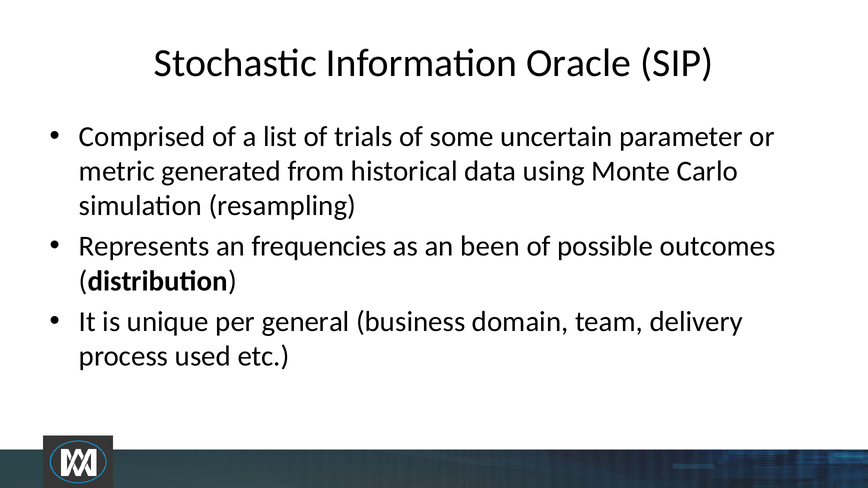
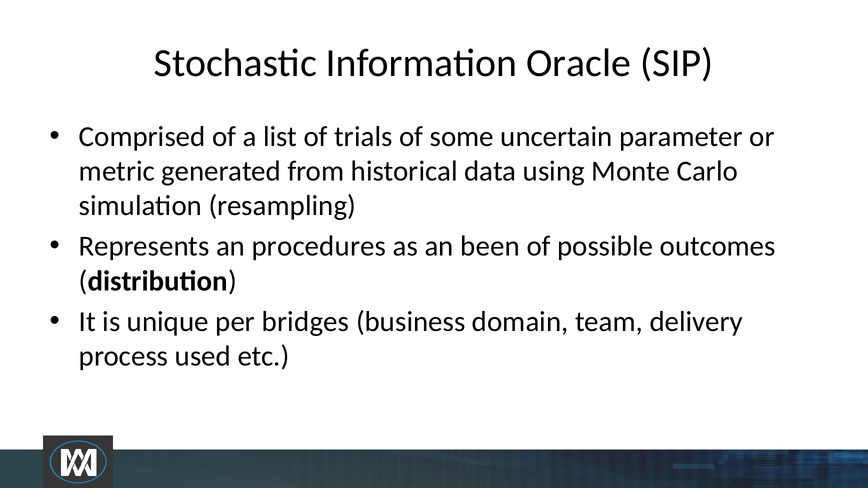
frequencies: frequencies -> procedures (319, 247)
general: general -> bridges (305, 322)
